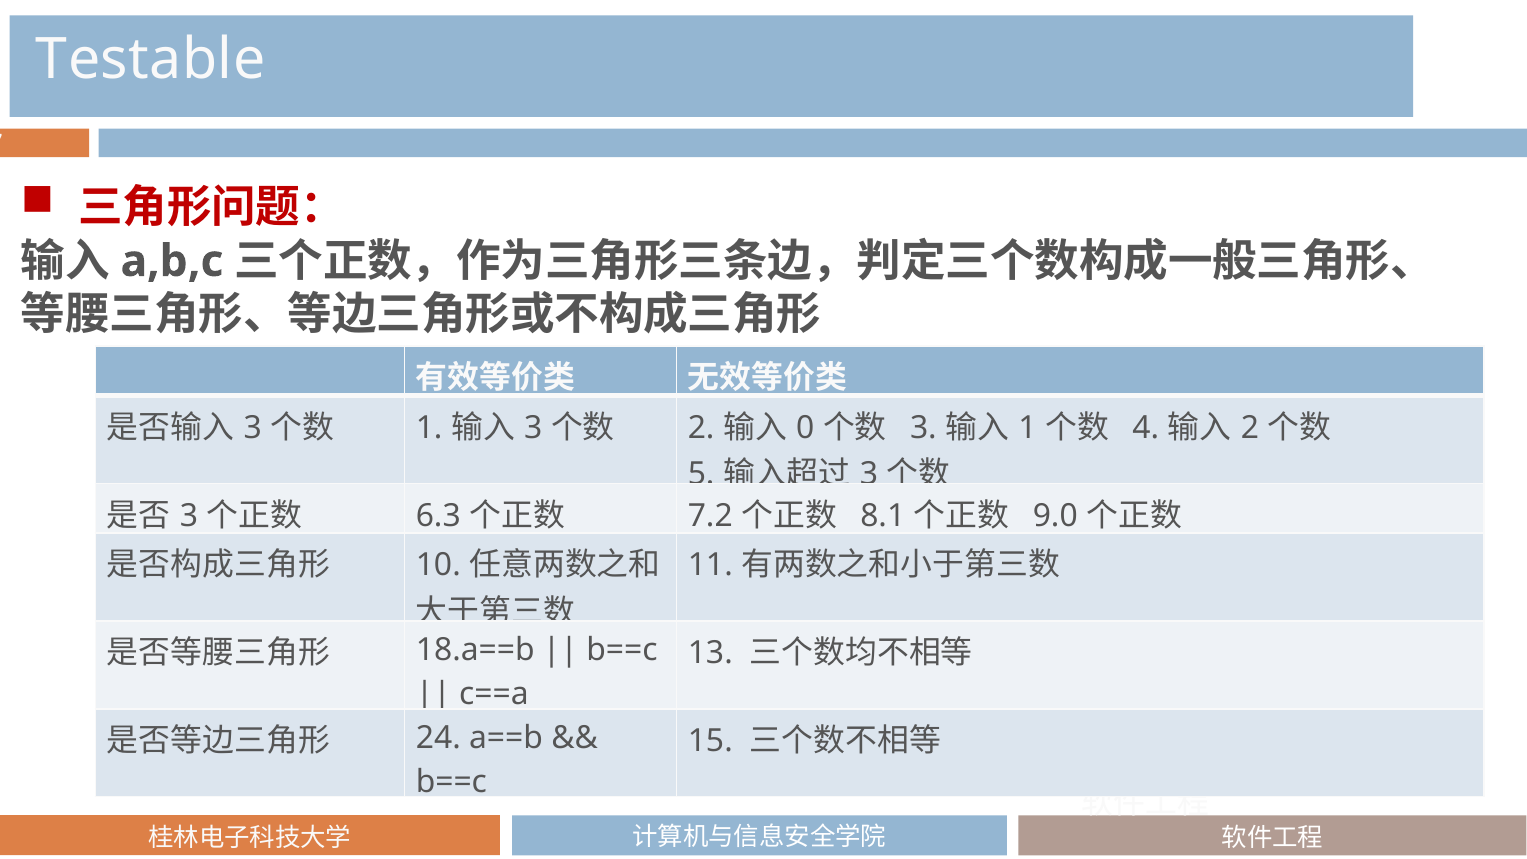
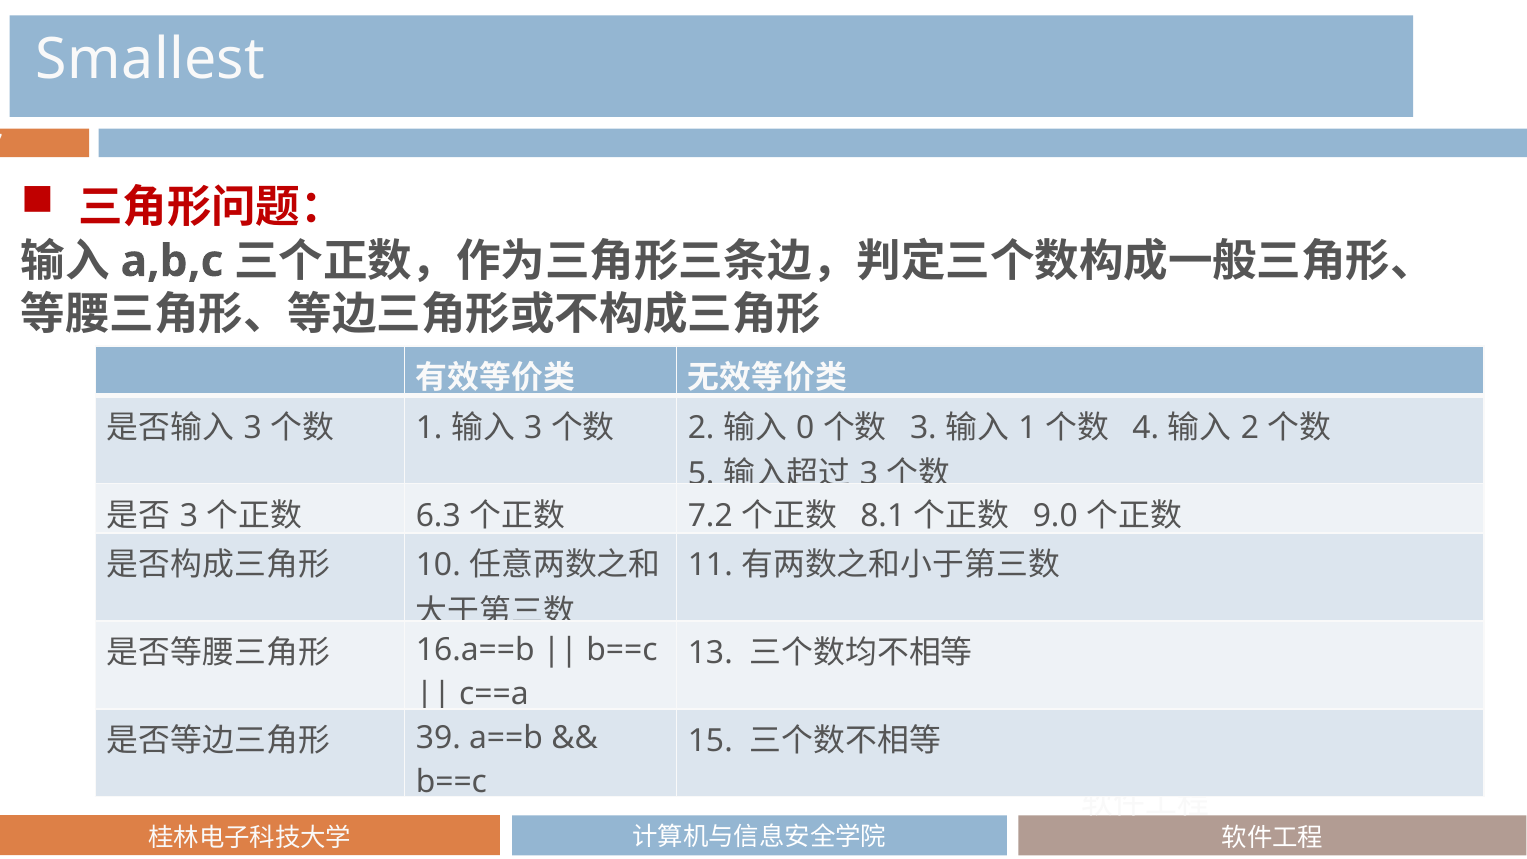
Testable: Testable -> Smallest (151, 60)
18.a==b: 18.a==b -> 16.a==b (475, 650)
24: 24 -> 39 (438, 738)
